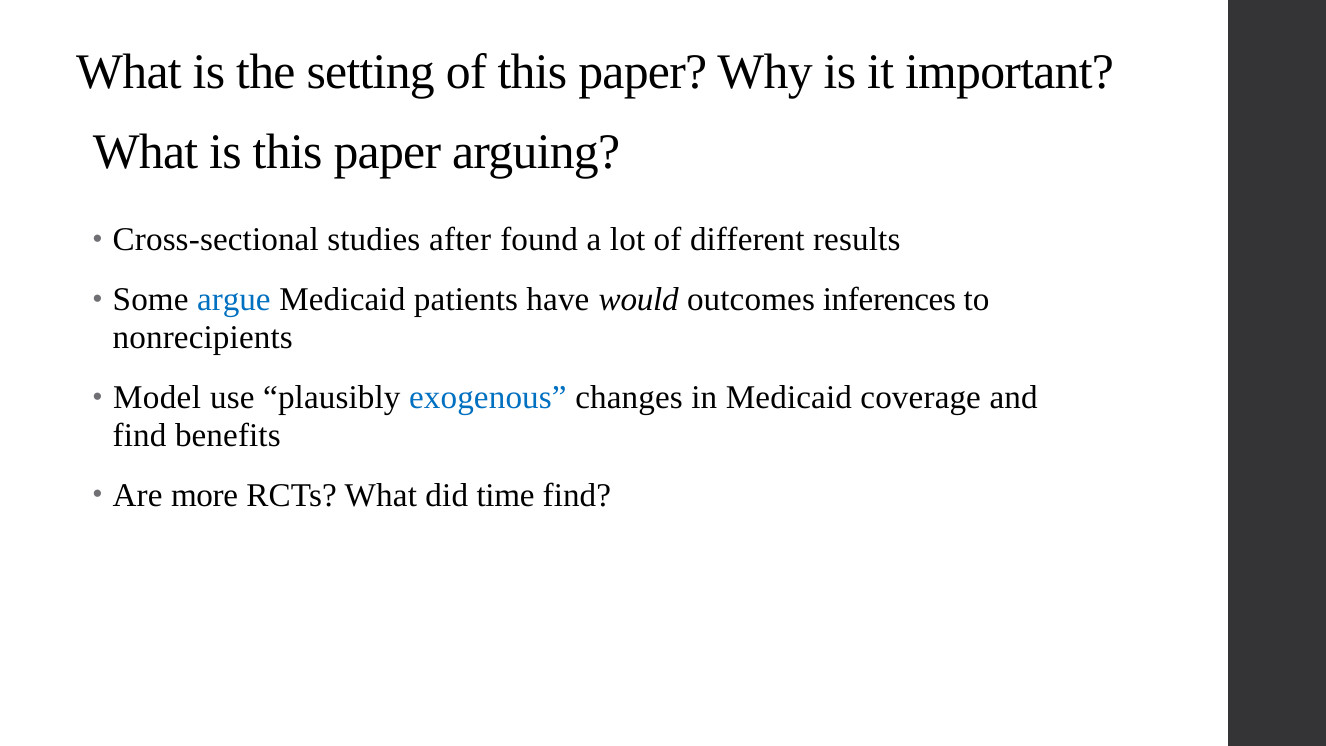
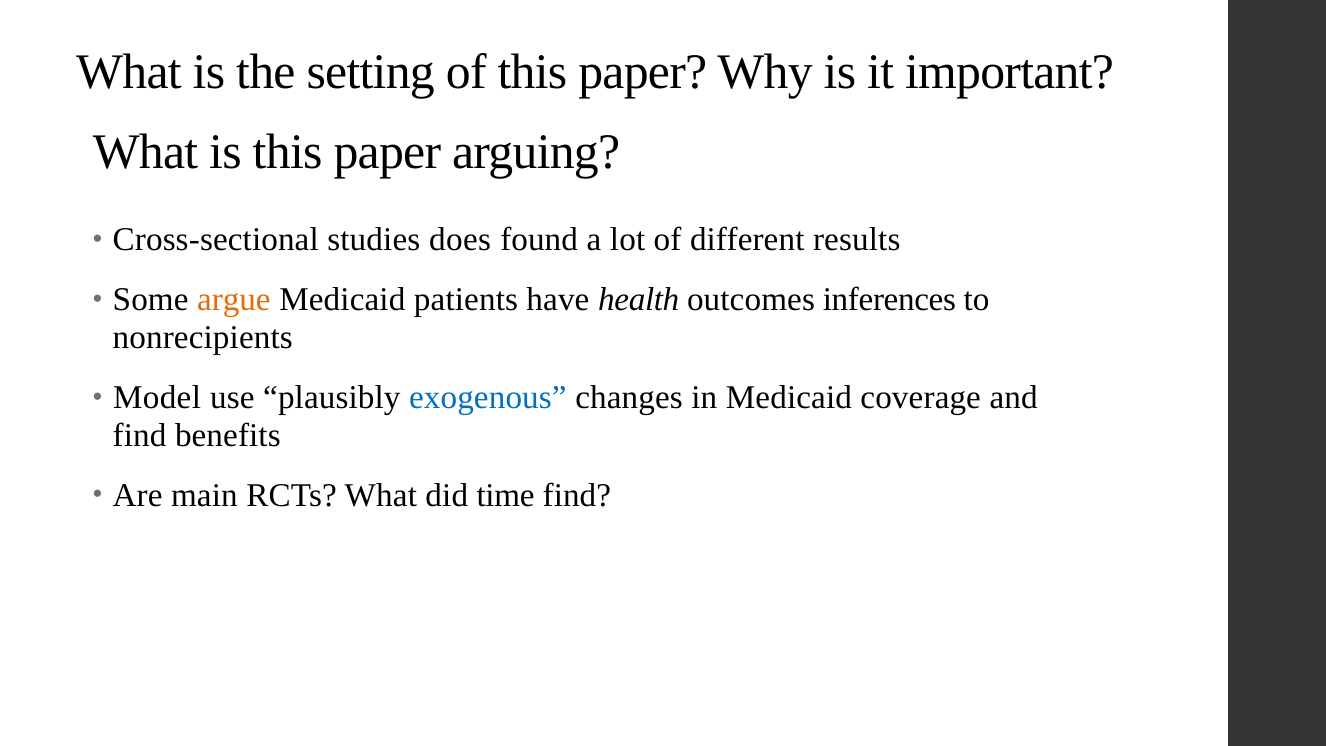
after: after -> does (460, 240)
argue colour: blue -> orange (234, 300)
would: would -> health (639, 300)
more: more -> main (204, 495)
